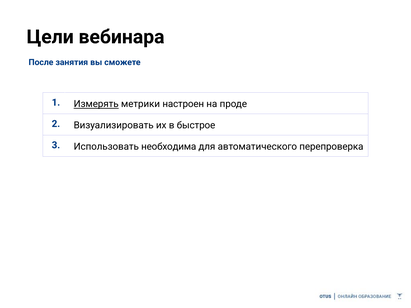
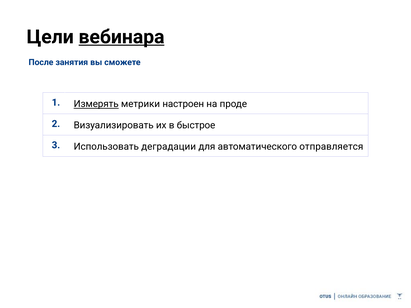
вебинара underline: none -> present (121, 37)
необходима: необходима -> деградации (169, 147)
перепроверка: перепроверка -> отправляется (331, 147)
